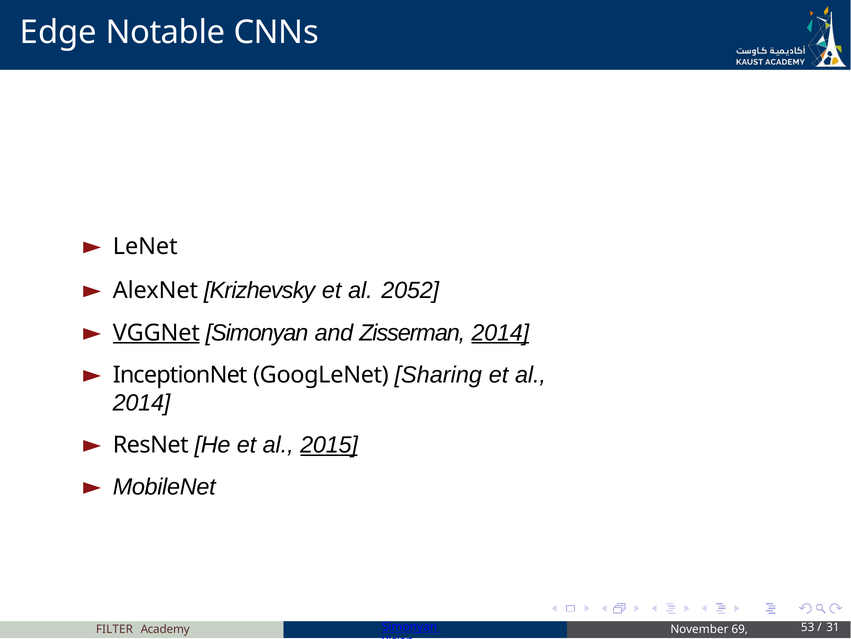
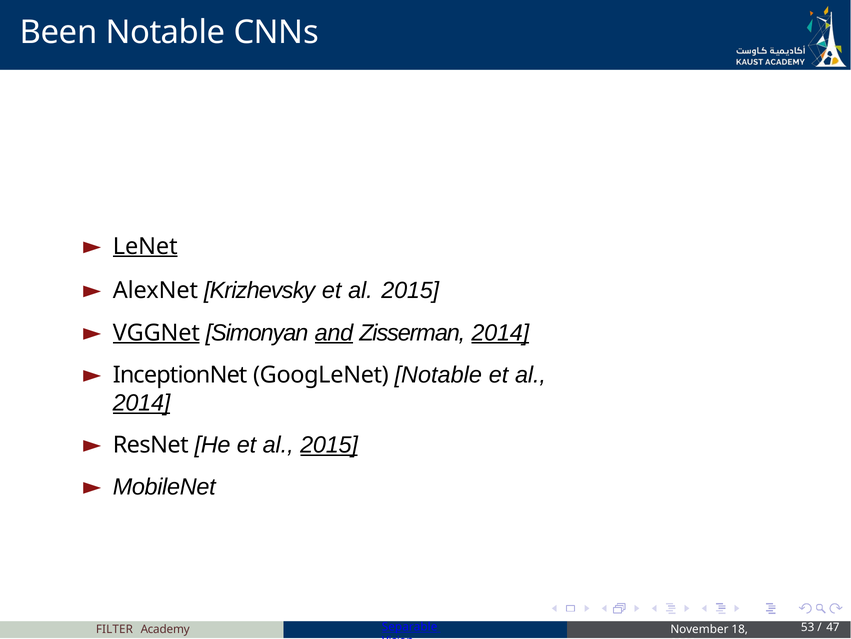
Edge: Edge -> Been (59, 32)
LeNet underline: none -> present (145, 246)
Krizhevsky et al 2052: 2052 -> 2015 (410, 291)
and underline: none -> present (334, 333)
GoogLeNet Sharing: Sharing -> Notable (438, 375)
2014 underline: none -> present (141, 403)
31: 31 -> 47 (833, 627)
Academy Simonyan: Simonyan -> Separable (410, 627)
69: 69 -> 18 (740, 629)
